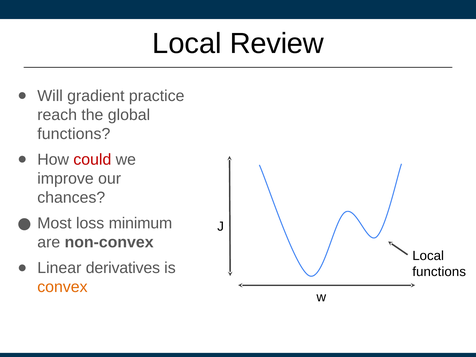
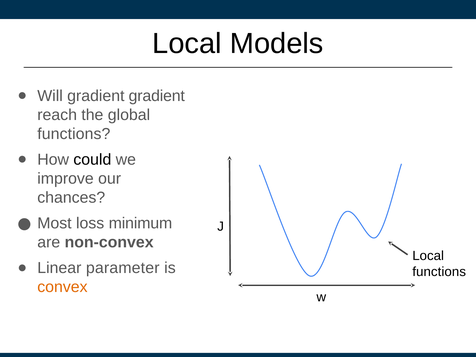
Review: Review -> Models (277, 44)
gradient practice: practice -> gradient (157, 96)
could colour: red -> black (92, 160)
derivatives: derivatives -> parameter (123, 268)
